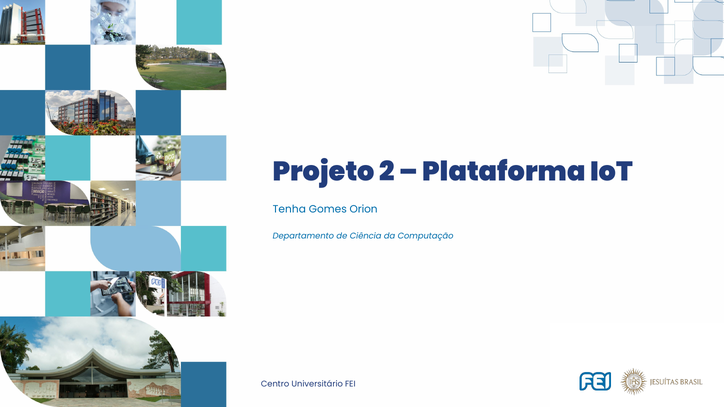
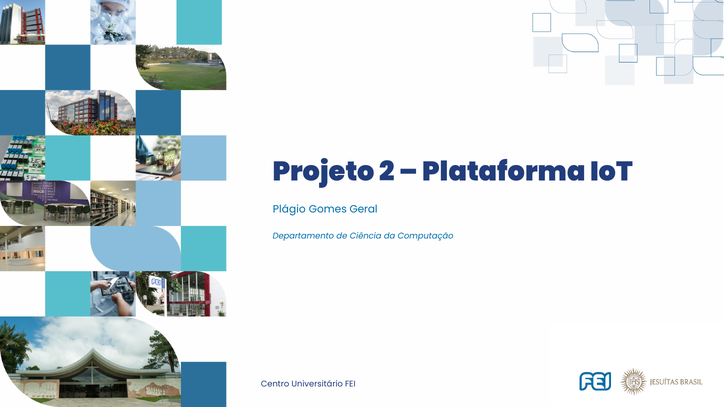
Tenha: Tenha -> Plágio (289, 210)
Orion: Orion -> Geral (364, 210)
